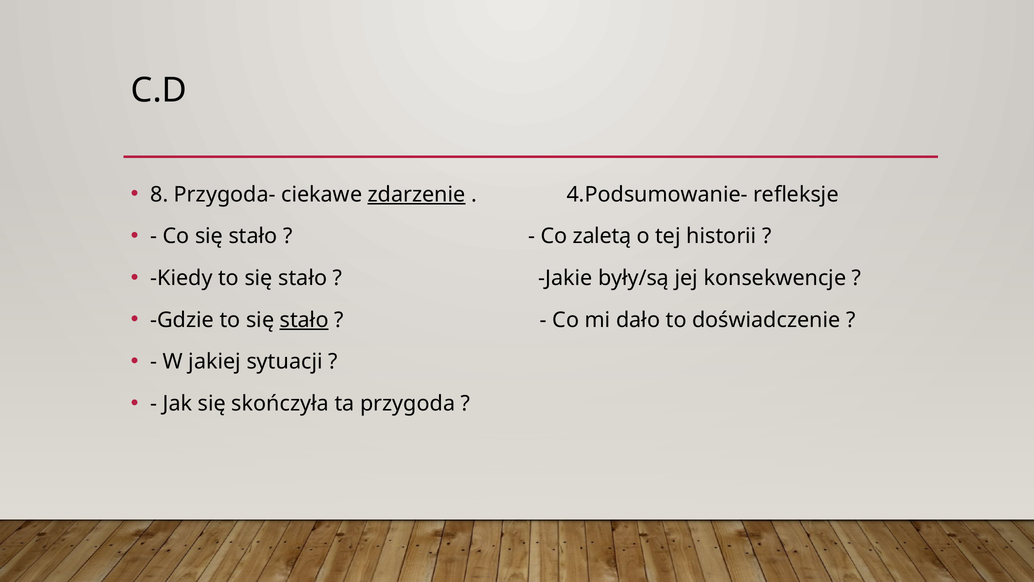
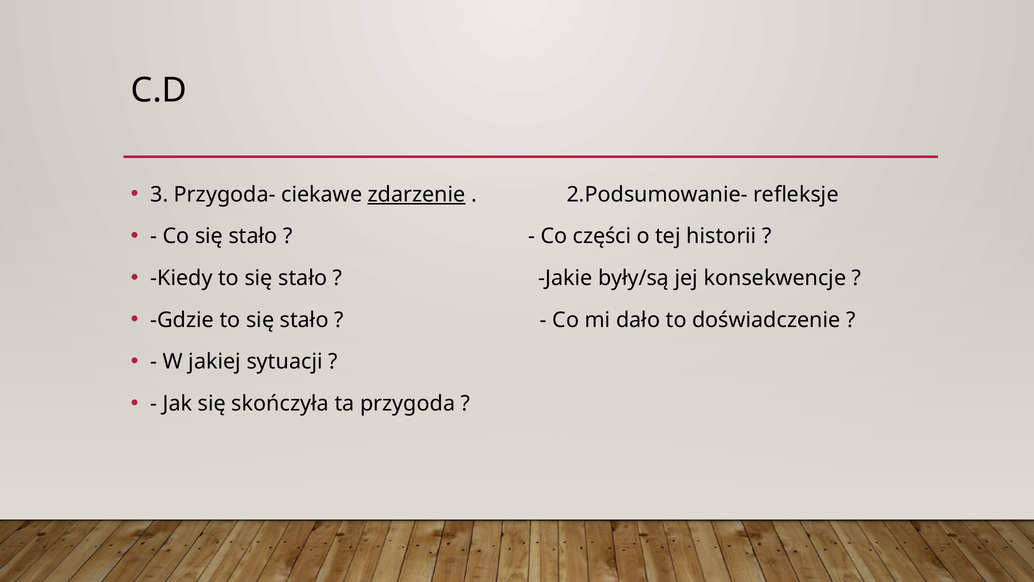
8: 8 -> 3 (159, 194)
4.Podsumowanie-: 4.Podsumowanie- -> 2.Podsumowanie- (657, 194)
zaletą: zaletą -> części (602, 236)
stało underline: present -> none (304, 320)
